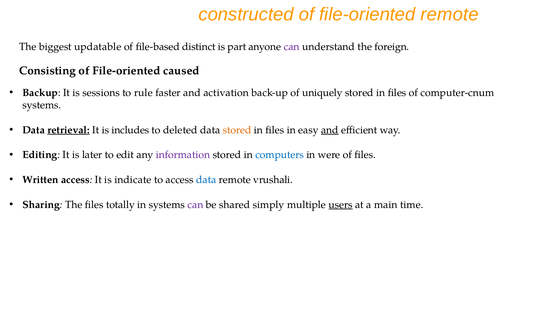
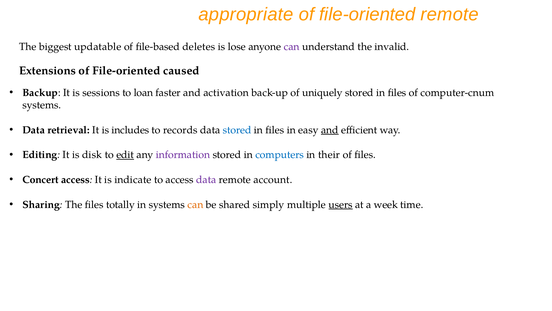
constructed: constructed -> appropriate (246, 14)
distinct: distinct -> deletes (199, 47)
part: part -> lose (237, 47)
foreign: foreign -> invalid (392, 47)
Consisting: Consisting -> Extensions (48, 70)
rule: rule -> loan (143, 92)
retrieval underline: present -> none (69, 130)
deleted: deleted -> records (180, 130)
stored colour: orange -> blue (237, 130)
later: later -> disk (92, 155)
edit underline: none -> present (125, 155)
were: were -> their (329, 155)
Written: Written -> Concert (40, 179)
data colour: blue -> purple (206, 179)
vrushali: vrushali -> account (273, 179)
can colour: purple -> orange (195, 204)
main: main -> week (386, 204)
